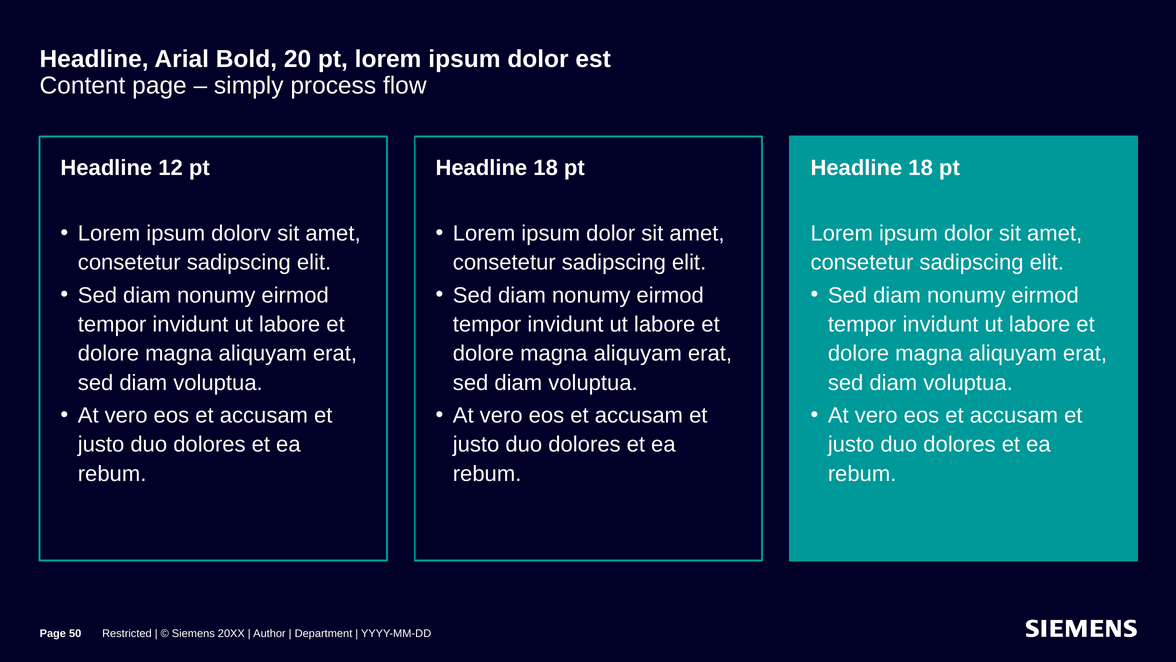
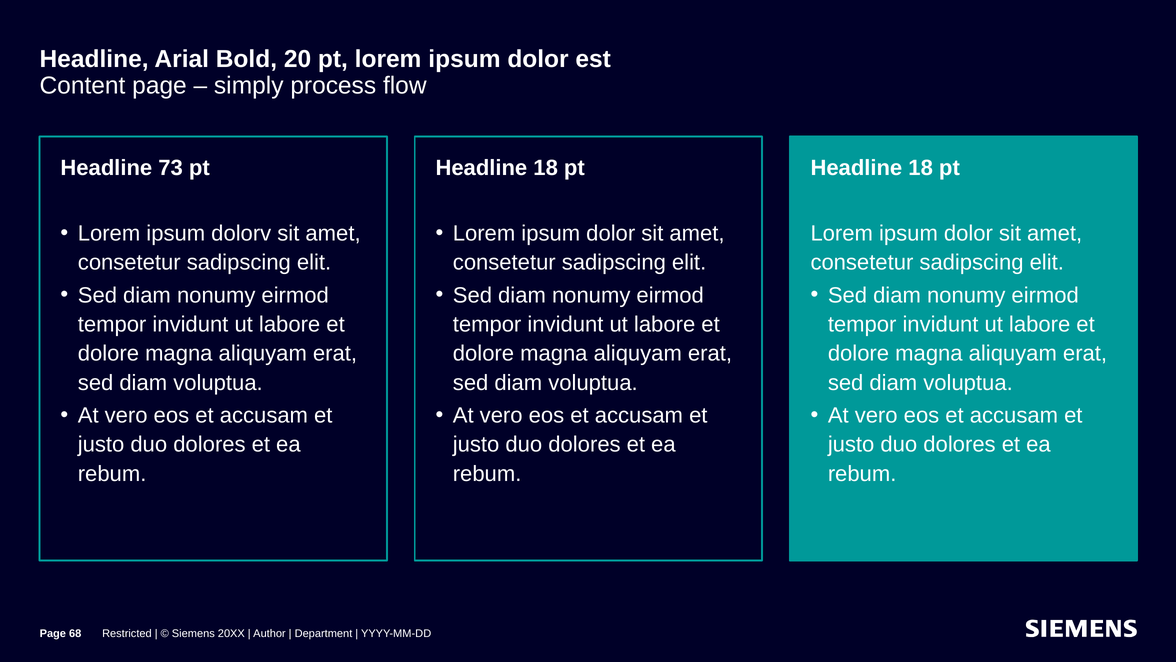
12: 12 -> 73 (171, 168)
50: 50 -> 68 (75, 633)
